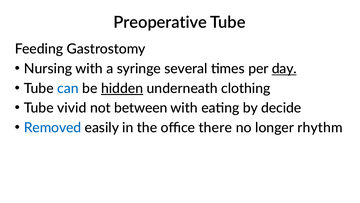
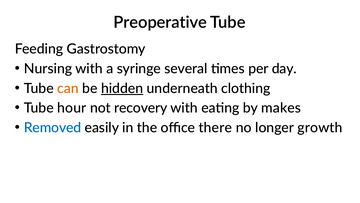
day underline: present -> none (284, 69)
can colour: blue -> orange (68, 88)
vivid: vivid -> hour (72, 108)
between: between -> recovery (141, 108)
decide: decide -> makes (281, 108)
rhythm: rhythm -> growth (320, 127)
